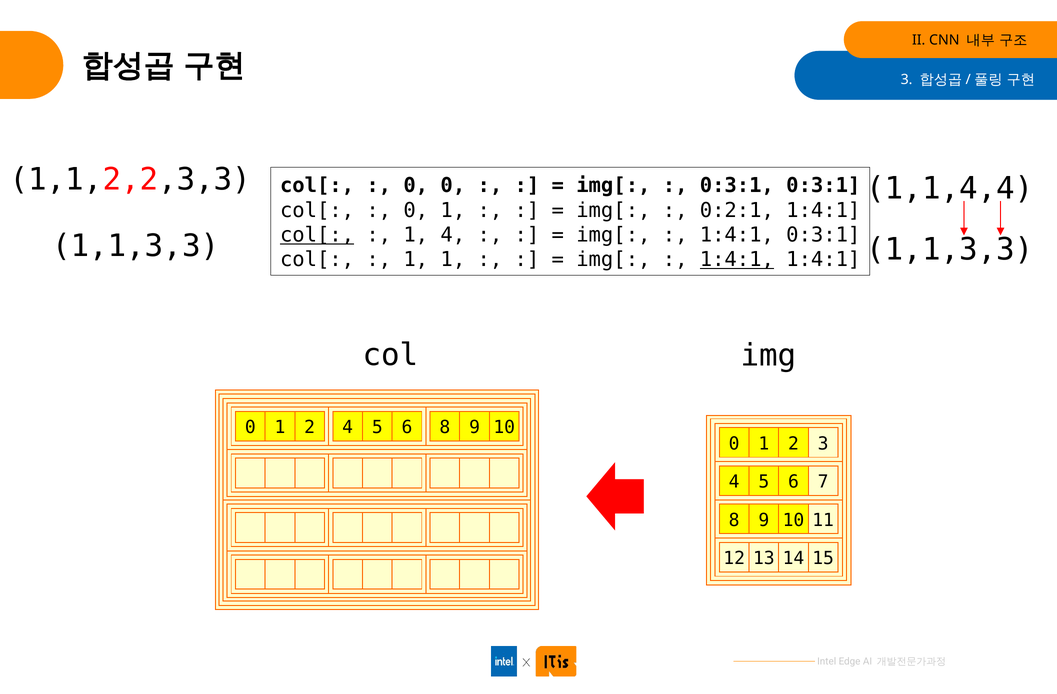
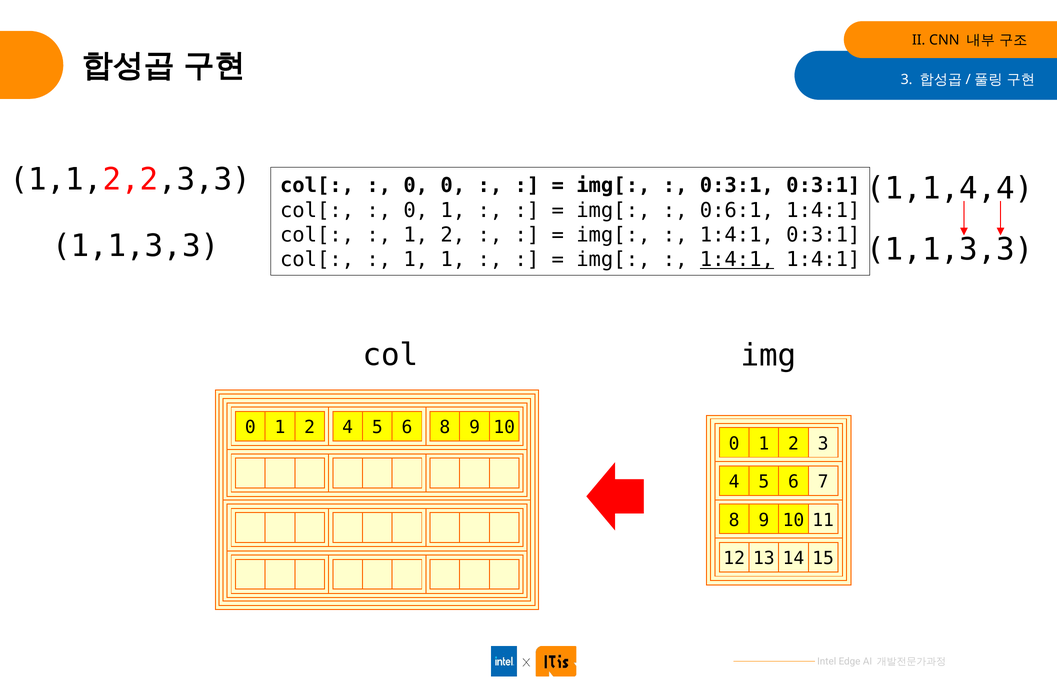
0:2:1: 0:2:1 -> 0:6:1 (737, 210)
col[ underline: present -> none (317, 235)
4: 4 -> 2 (453, 235)
